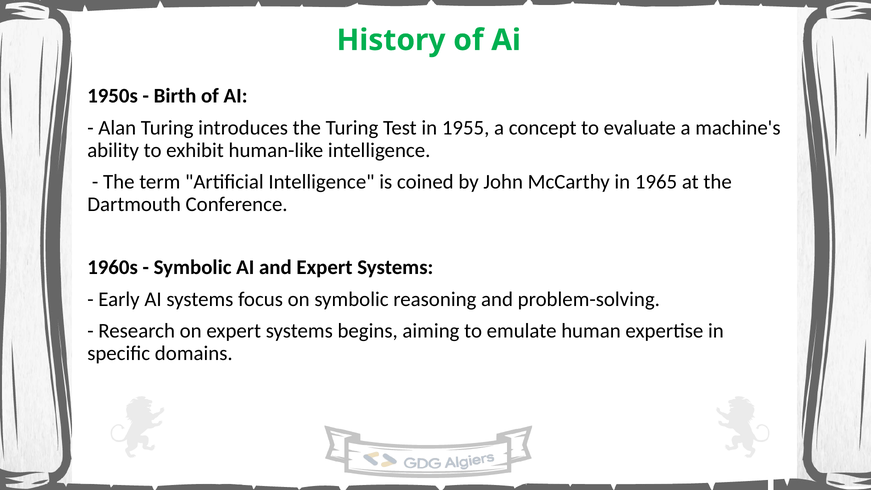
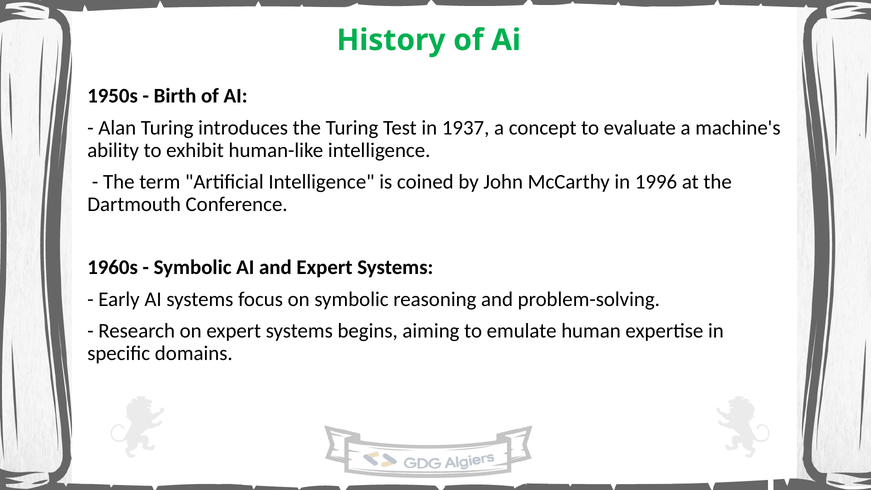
1955: 1955 -> 1937 (466, 128)
1965: 1965 -> 1996 (656, 182)
